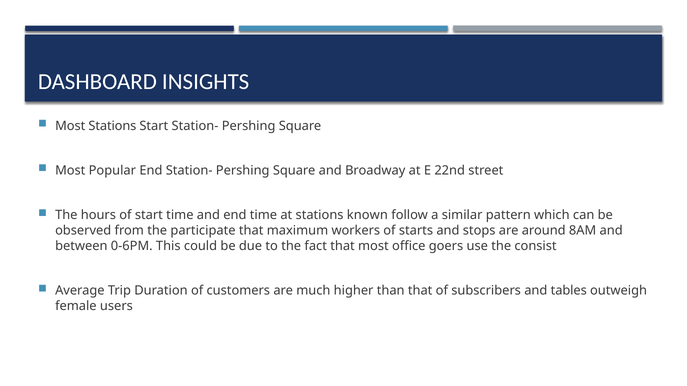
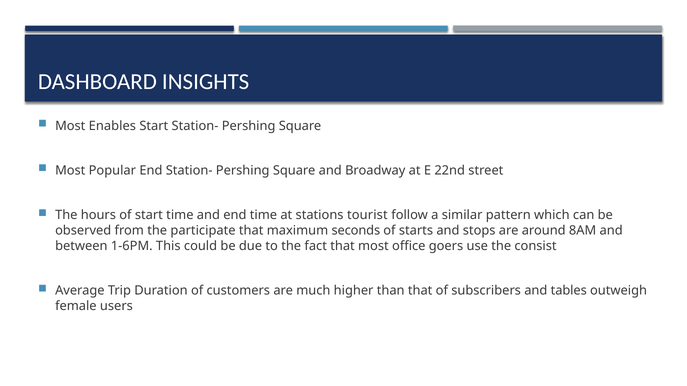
Most Stations: Stations -> Enables (112, 126)
known: known -> tourist (367, 215)
workers: workers -> seconds (356, 231)
0-6PM: 0-6PM -> 1-6PM (132, 246)
